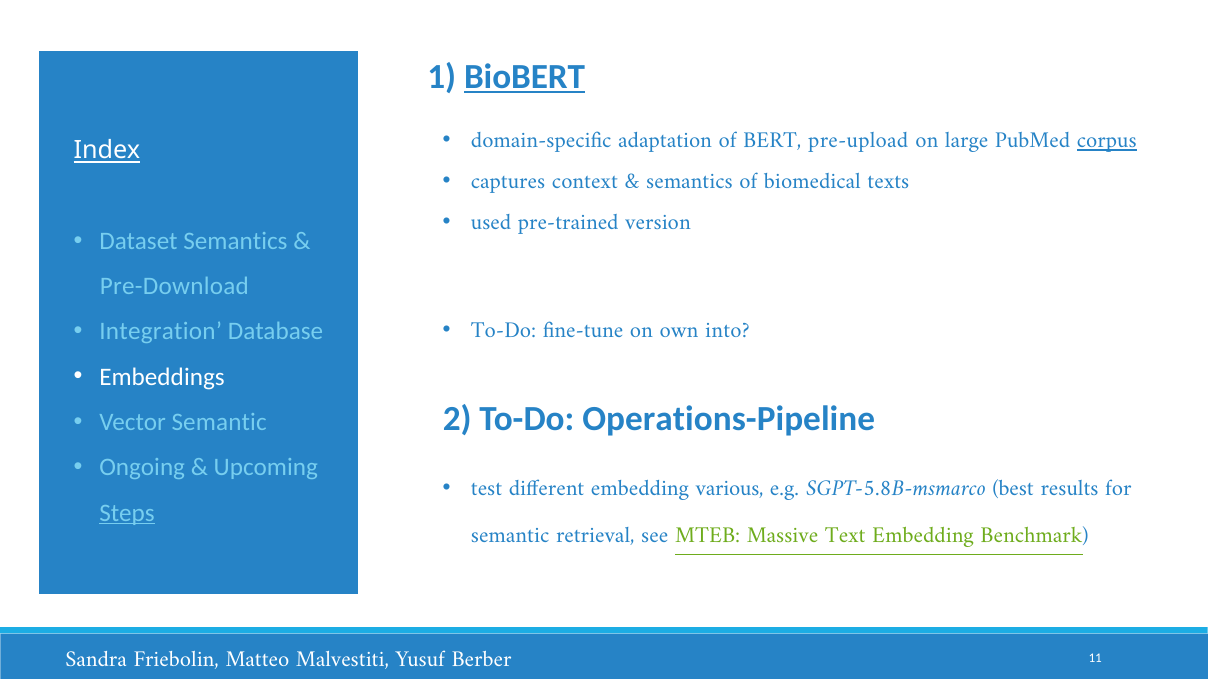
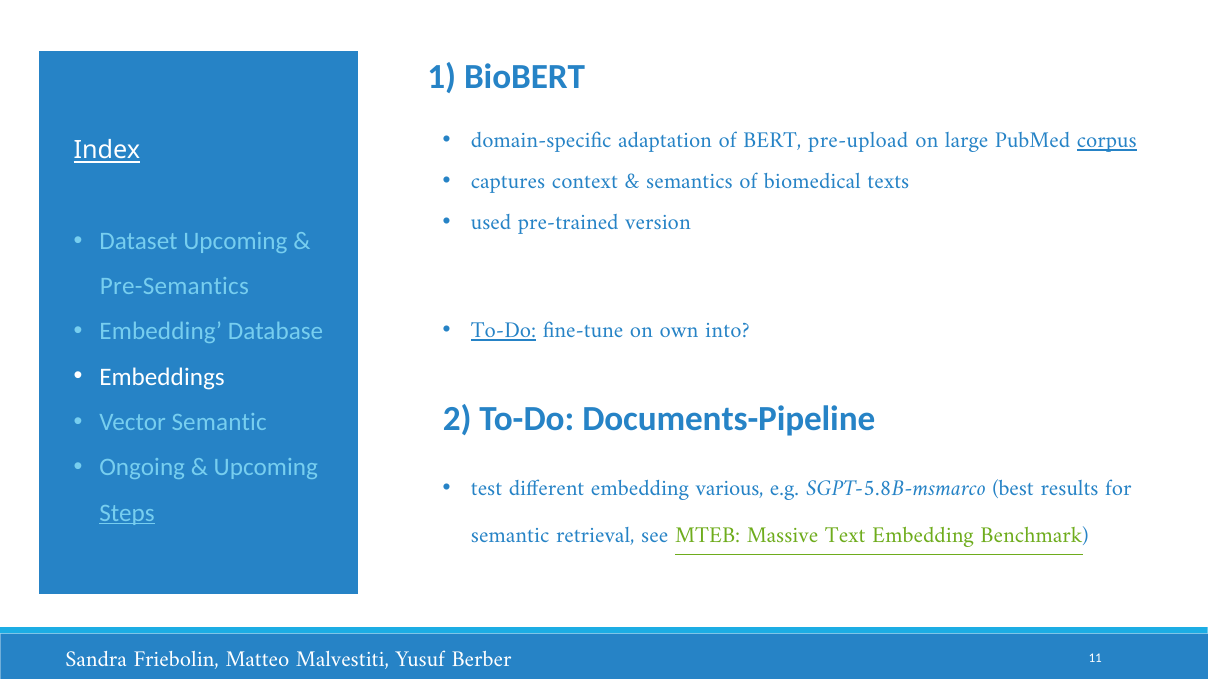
BioBERT underline: present -> none (525, 77)
Dataset Semantics: Semantics -> Upcoming (235, 241)
Pre-Download: Pre-Download -> Pre-Semantics (174, 287)
Integration: Integration -> Embedding (161, 332)
To-Do underline: none -> present (504, 330)
Operations-Pipeline: Operations-Pipeline -> Documents-Pipeline (729, 419)
